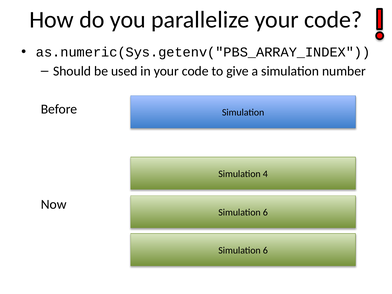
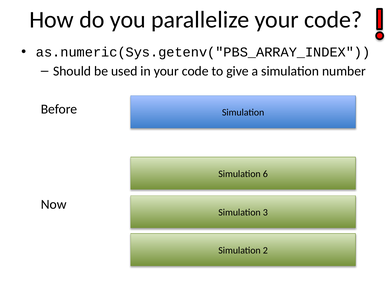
4: 4 -> 6 (265, 174)
6: 6 -> 3 (265, 212)
6: 6 -> 2 (265, 250)
